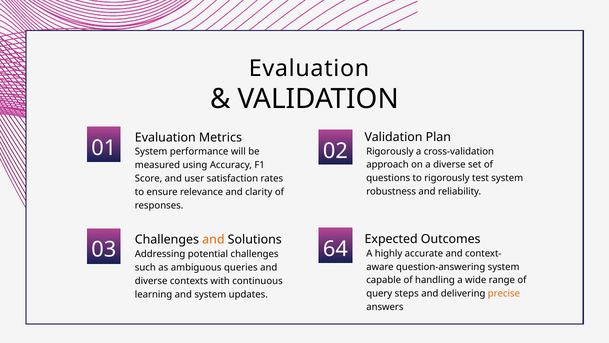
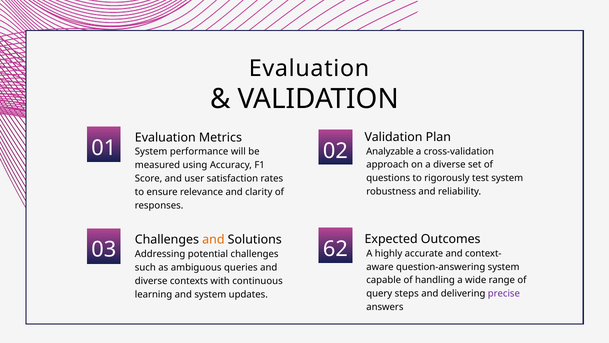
Rigorously: Rigorously -> Analyzable (390, 151)
64: 64 -> 62 (335, 249)
precise colour: orange -> purple (504, 293)
